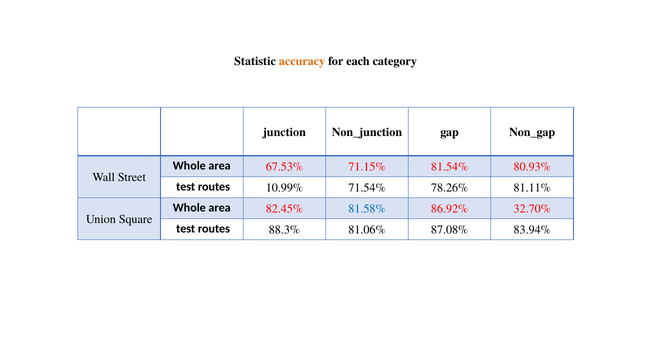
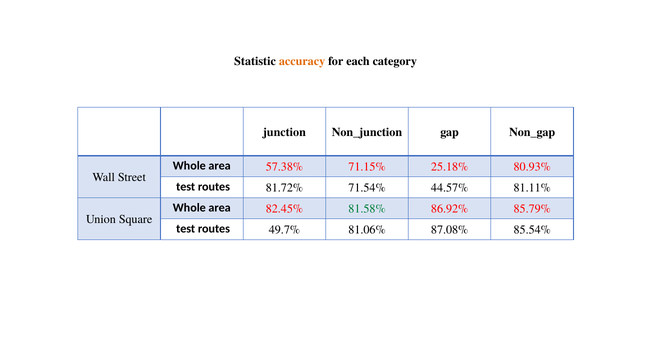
67.53%: 67.53% -> 57.38% (284, 167)
81.54%: 81.54% -> 25.18% (450, 167)
10.99%: 10.99% -> 81.72% (284, 188)
78.26%: 78.26% -> 44.57% (450, 188)
81.58% colour: blue -> green (367, 209)
32.70%: 32.70% -> 85.79% (532, 209)
88.3%: 88.3% -> 49.7% (284, 230)
83.94%: 83.94% -> 85.54% (532, 230)
